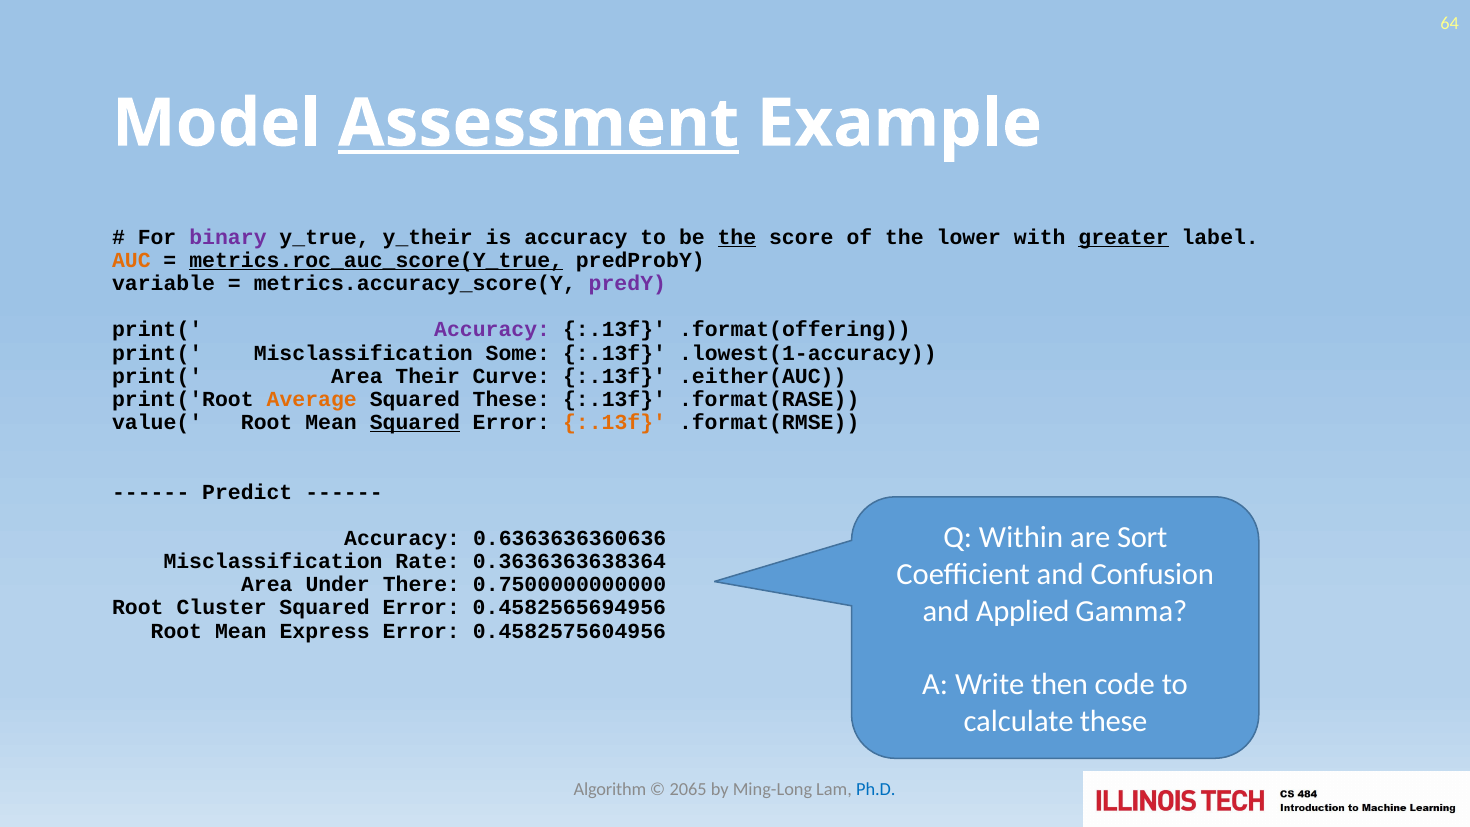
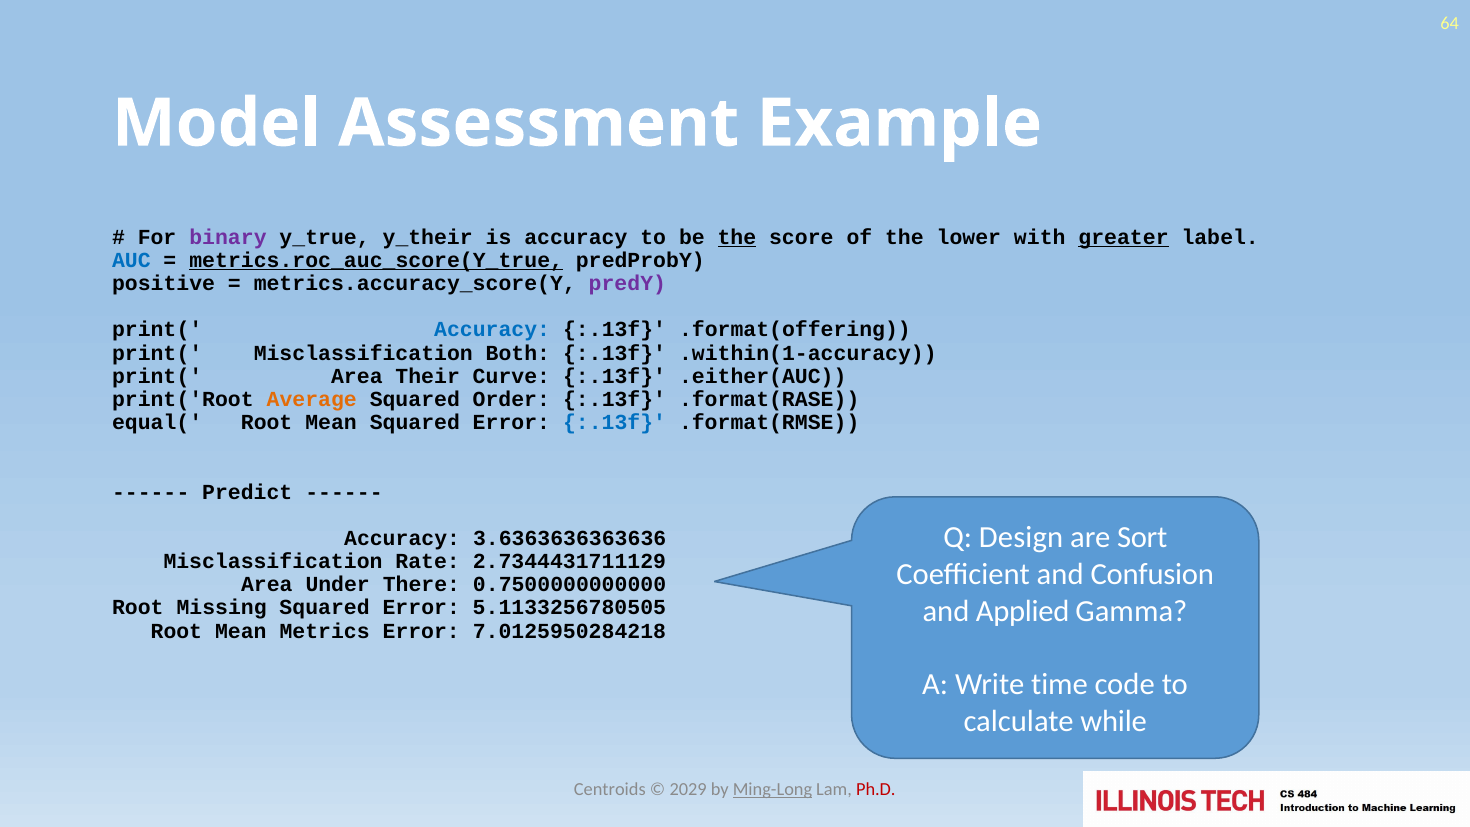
Assessment underline: present -> none (539, 123)
AUC colour: orange -> blue (131, 260)
variable: variable -> positive (164, 283)
Accuracy colour: purple -> blue (492, 330)
Some: Some -> Both (518, 353)
.lowest(1-accuracy: .lowest(1-accuracy -> .within(1-accuracy (808, 353)
Squared These: These -> Order (511, 399)
value(: value( -> equal( (157, 422)
Squared underline: present -> none (415, 422)
:.13f colour: orange -> blue (615, 422)
Within: Within -> Design (1021, 538)
0.6363636360636: 0.6363636360636 -> 3.6363636363636 (570, 538)
0.3636363638364: 0.3636363638364 -> 2.7344431711129 (569, 561)
Cluster: Cluster -> Missing (222, 608)
0.4582565694956: 0.4582565694956 -> 5.1133256780505 (569, 608)
Express: Express -> Metrics (325, 631)
0.4582575604956: 0.4582575604956 -> 7.0125950284218 (569, 631)
then: then -> time (1059, 685)
calculate these: these -> while (1114, 721)
Algorithm: Algorithm -> Centroids (610, 789)
2065: 2065 -> 2029 (688, 789)
Ming-Long underline: none -> present (773, 789)
Ph.D colour: blue -> red (876, 789)
